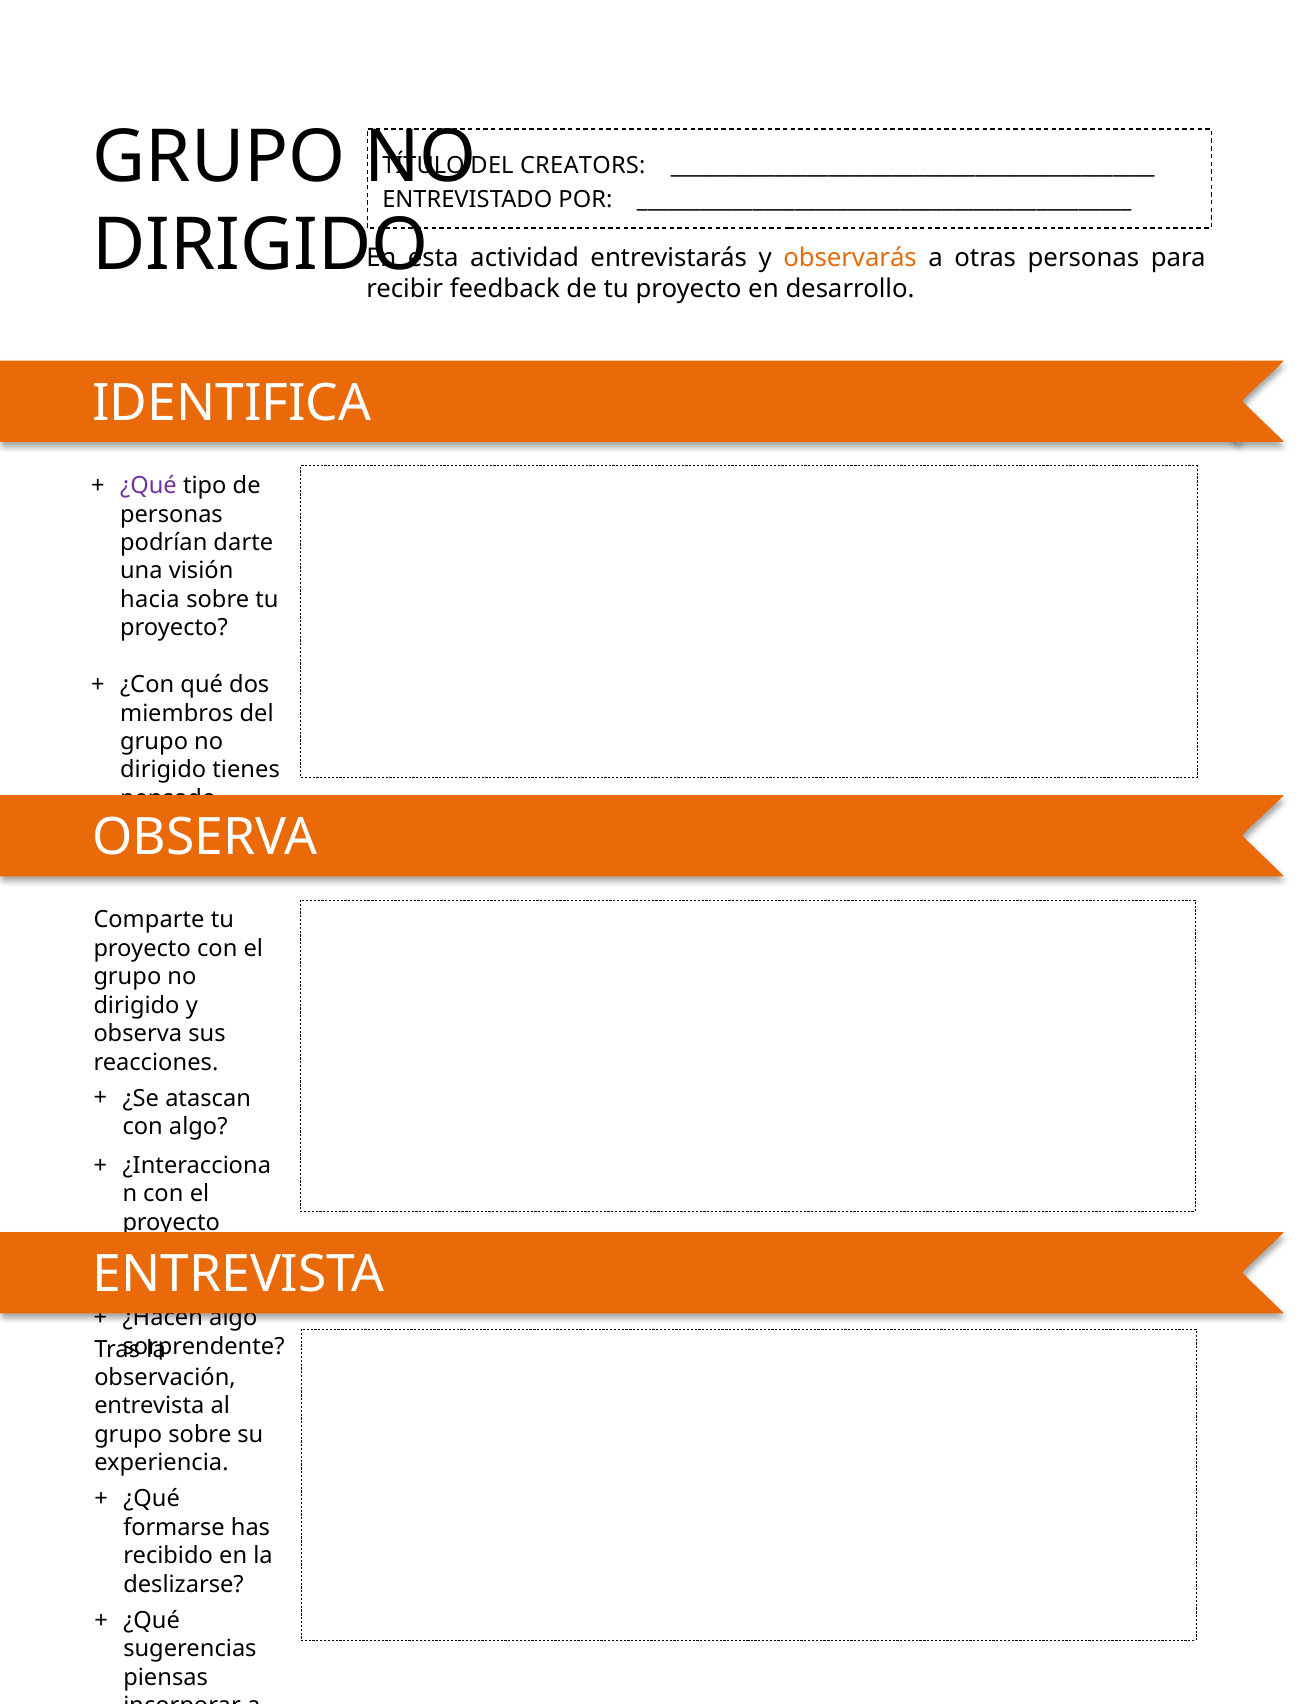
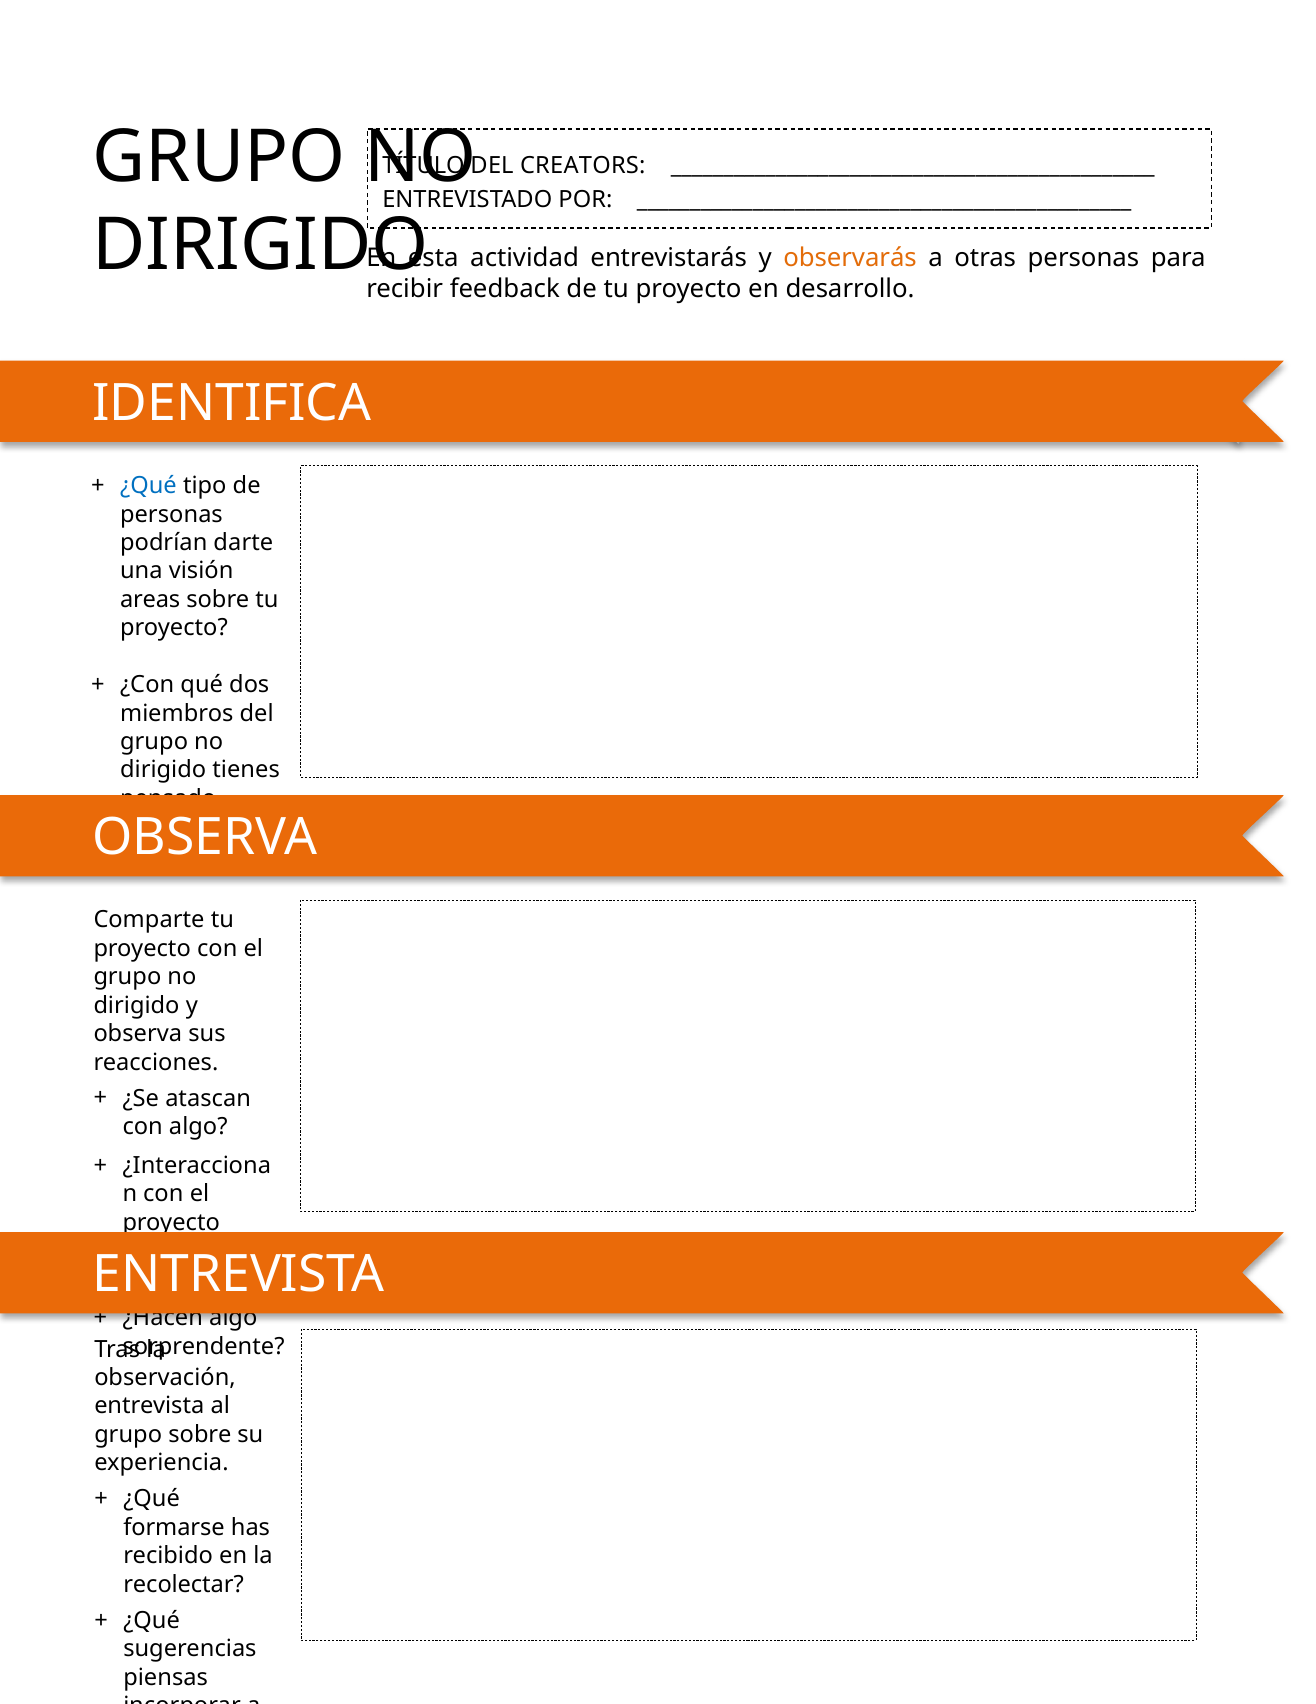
¿Qué colour: purple -> blue (148, 486)
hacia: hacia -> areas (150, 599)
deslizarse: deslizarse -> recolectar (184, 1583)
